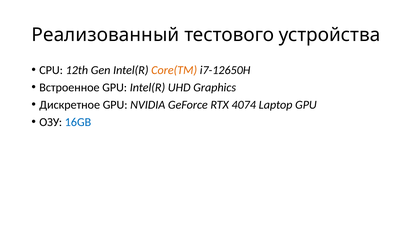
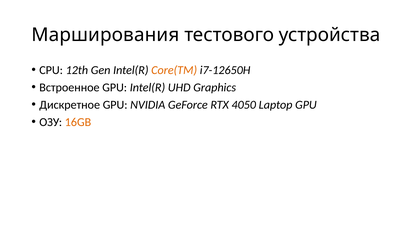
Реализованный: Реализованный -> Марширования (105, 35)
4074: 4074 -> 4050 (244, 105)
16GB colour: blue -> orange (78, 122)
